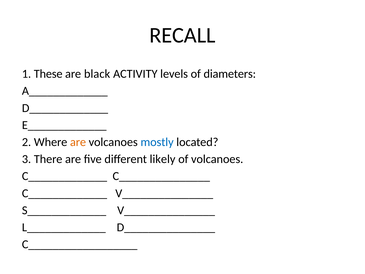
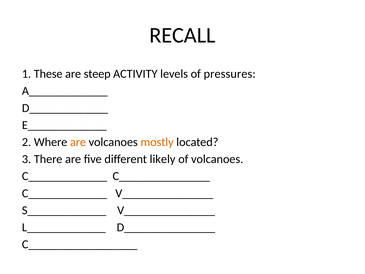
black: black -> steep (97, 74)
diameters: diameters -> pressures (230, 74)
mostly colour: blue -> orange (157, 142)
